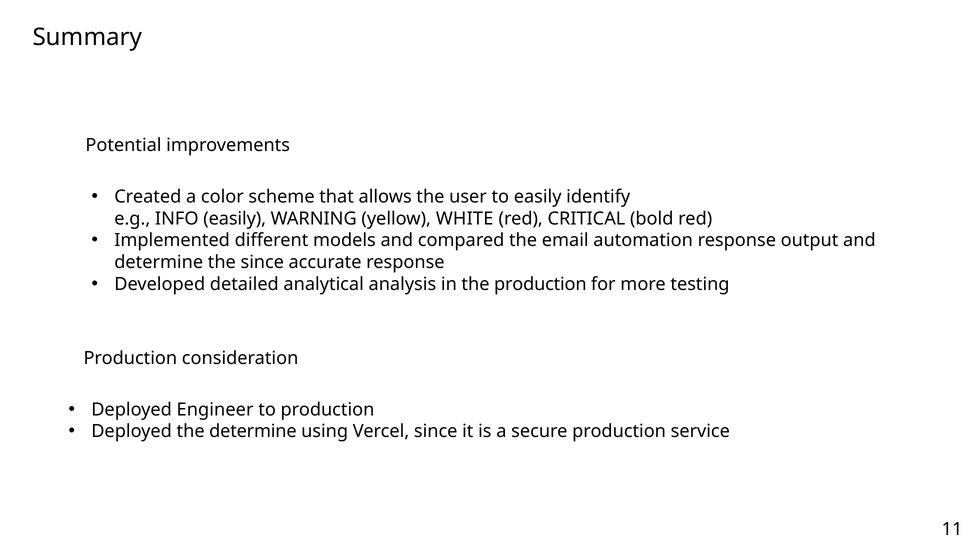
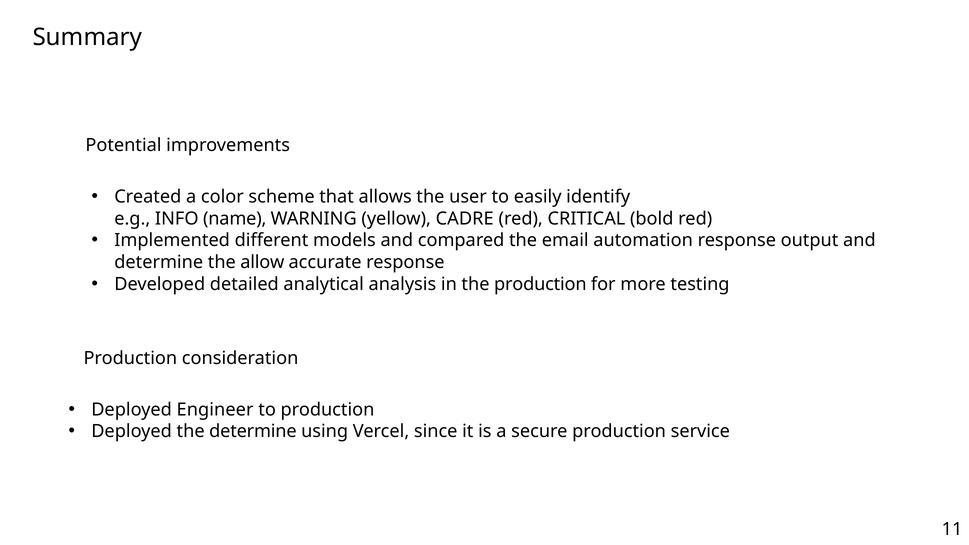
INFO easily: easily -> name (235, 219)
WHITE: WHITE -> CADRE (465, 219)
the since: since -> allow (262, 262)
